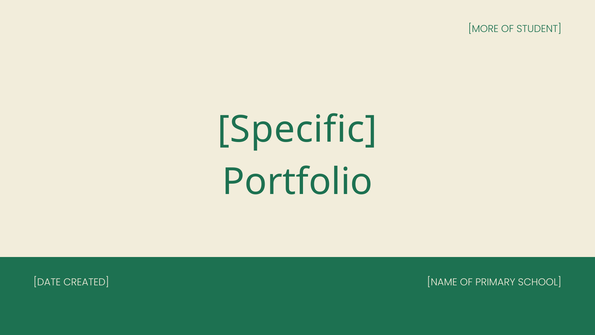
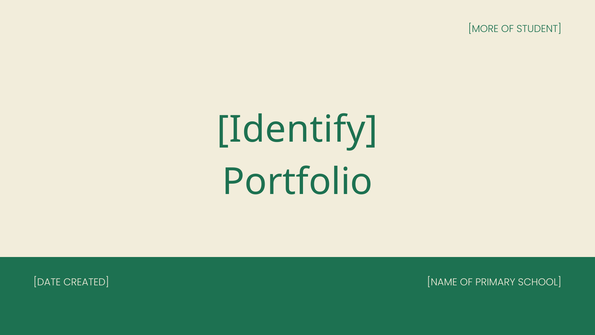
Specific: Specific -> Identify (297, 130)
